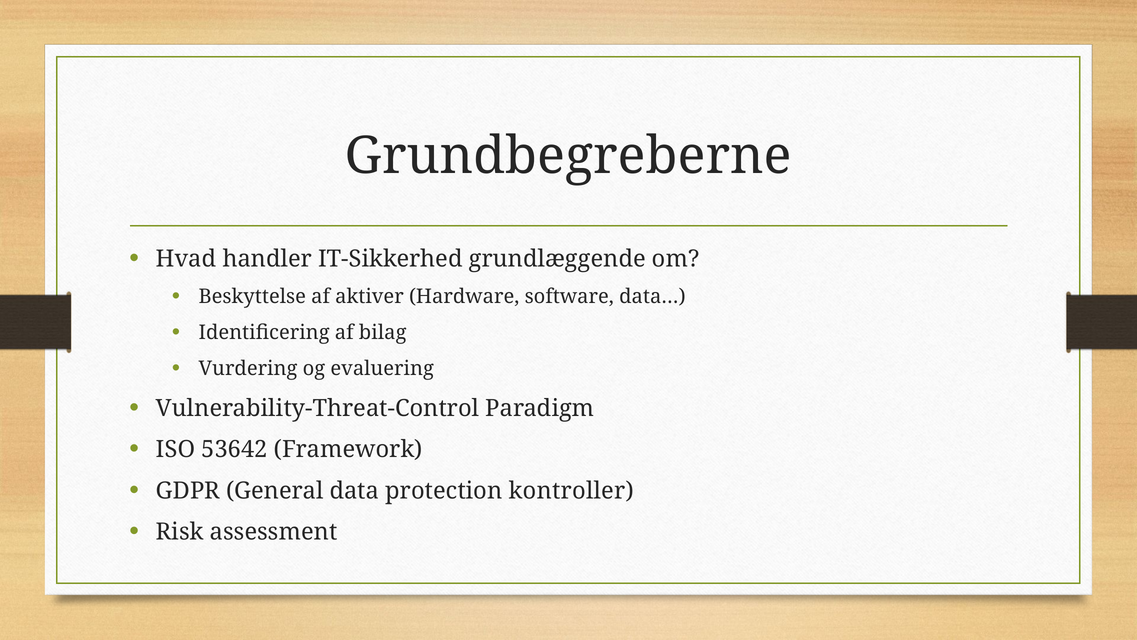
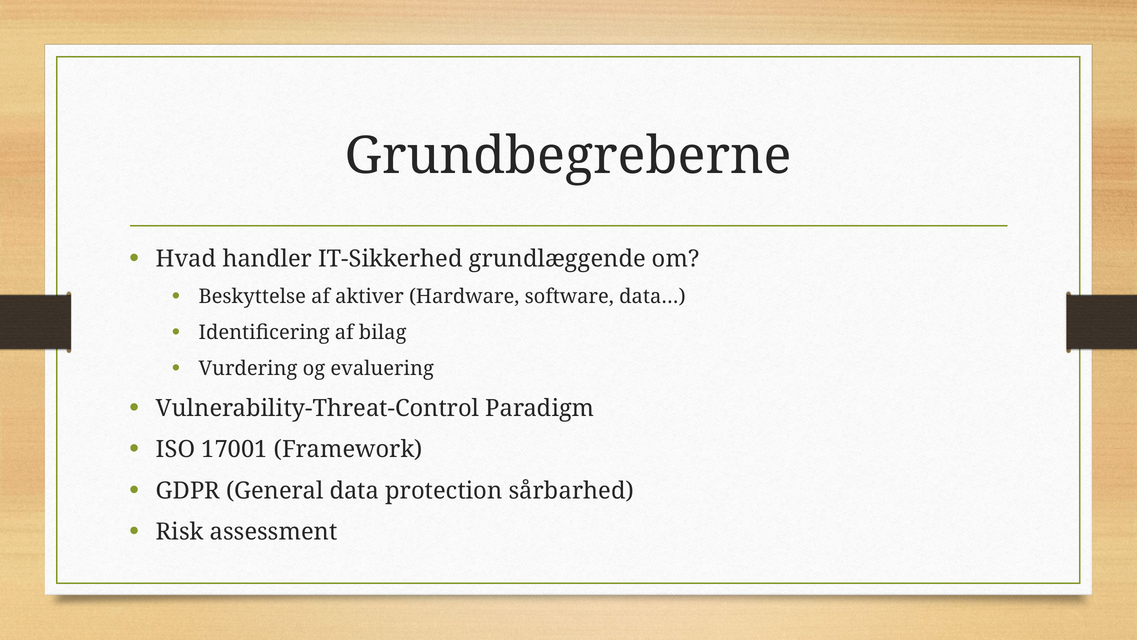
53642: 53642 -> 17001 (234, 449)
kontroller: kontroller -> sårbarhed (571, 490)
